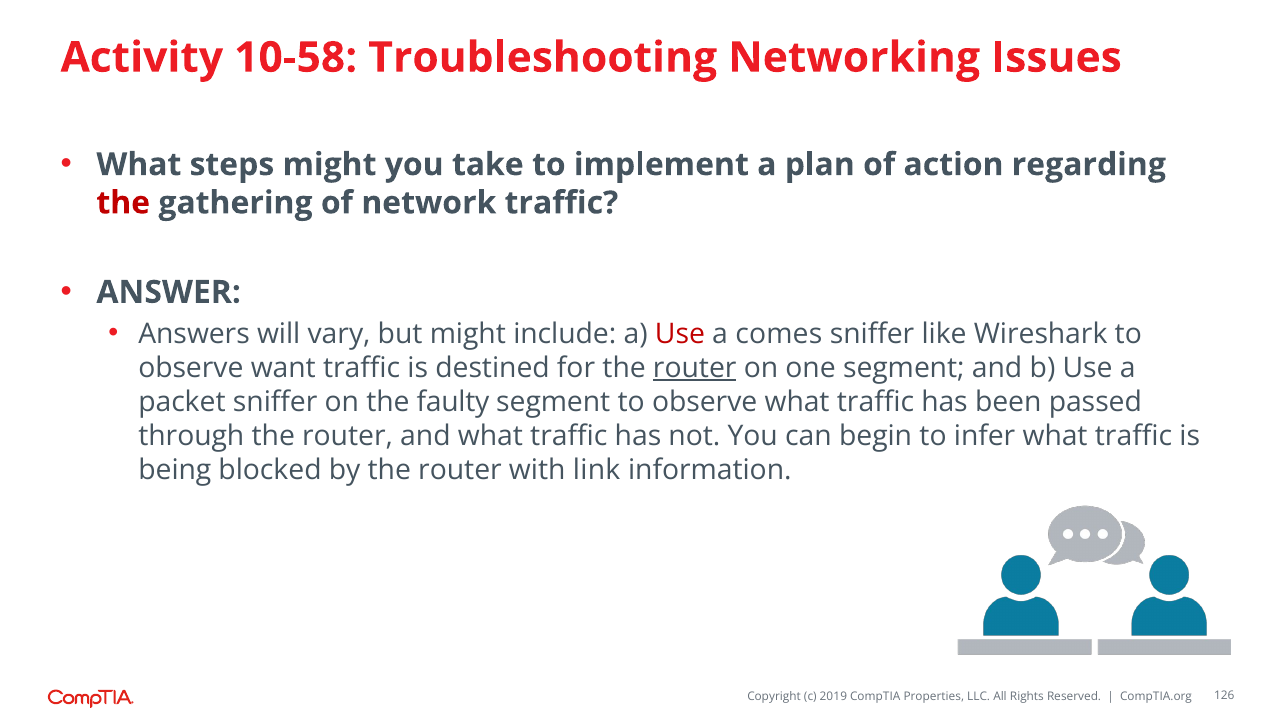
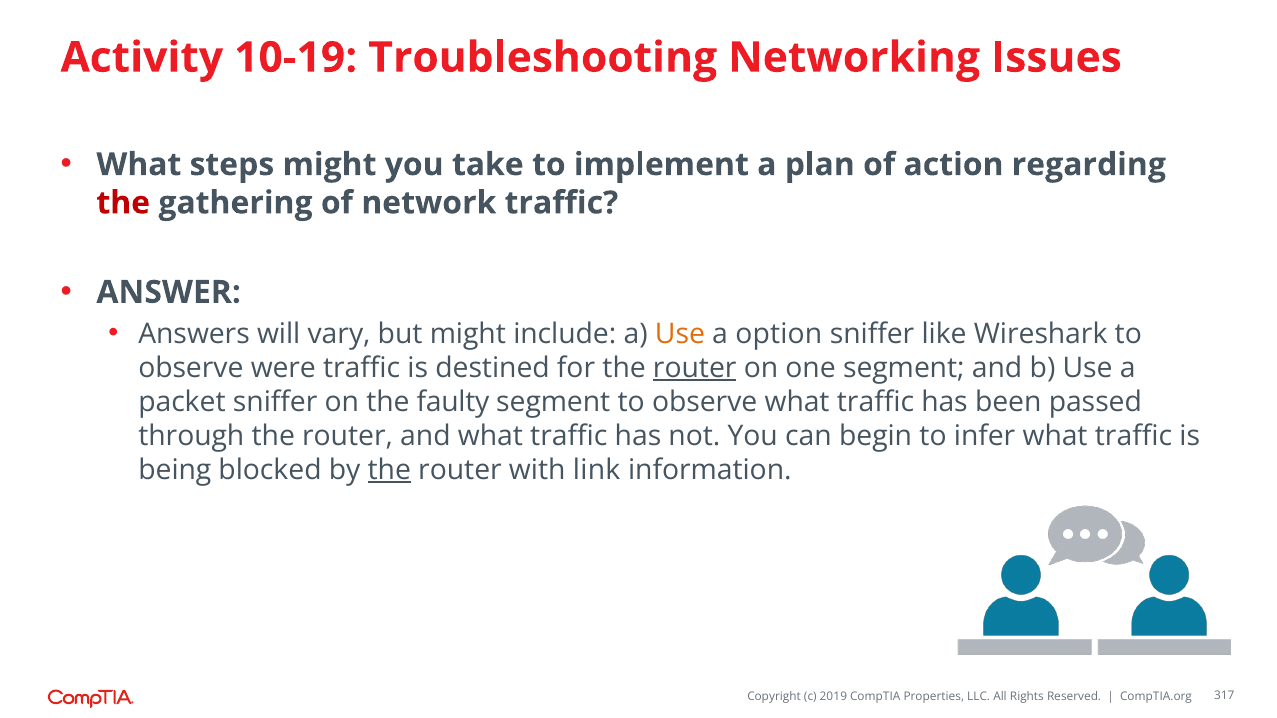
10-58: 10-58 -> 10-19 (296, 58)
Use colour: red -> orange (680, 334)
comes: comes -> option (779, 334)
want: want -> were (283, 368)
the underline: none -> present (389, 470)
126: 126 -> 317 (1224, 696)
